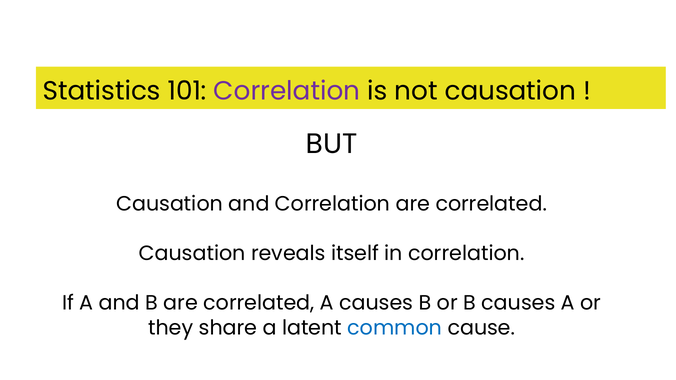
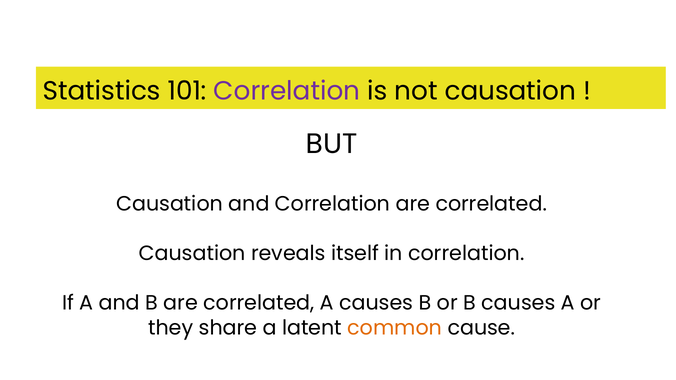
common colour: blue -> orange (395, 328)
